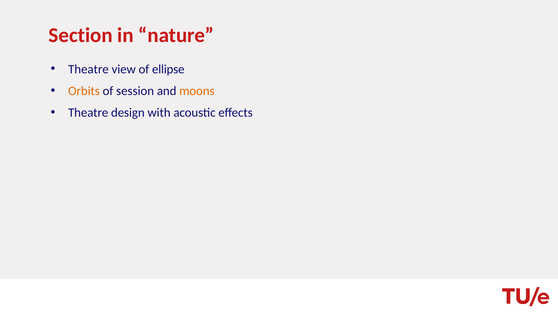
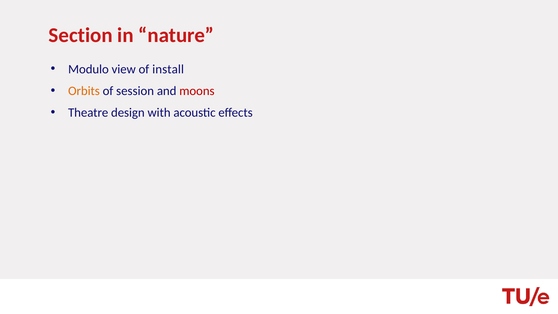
Theatre: Theatre -> Modulo (88, 69)
ellipse: ellipse -> install (168, 69)
moons colour: orange -> red (197, 91)
